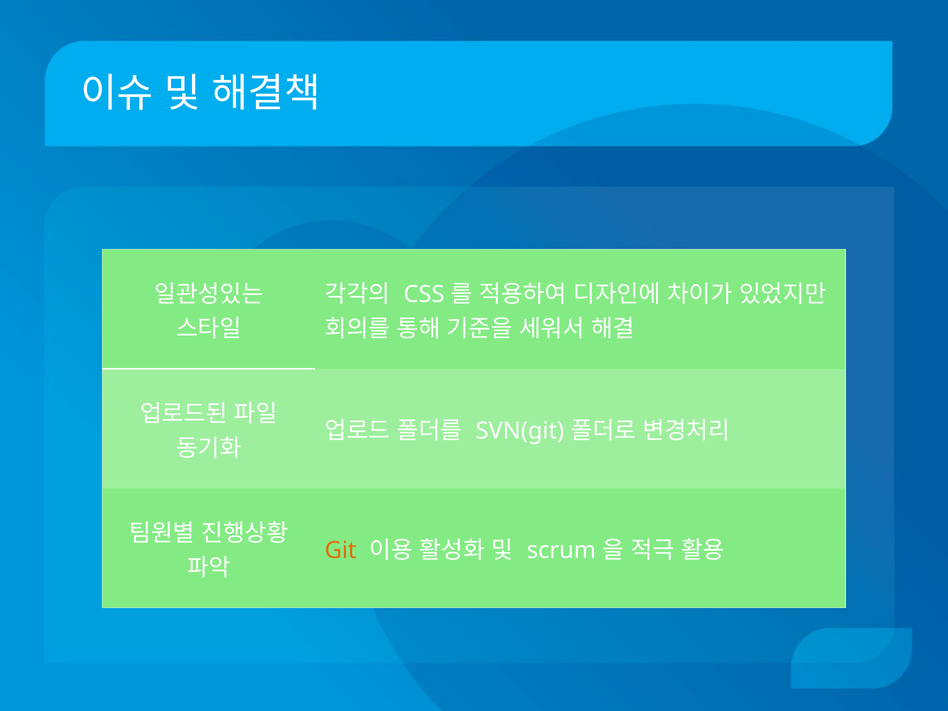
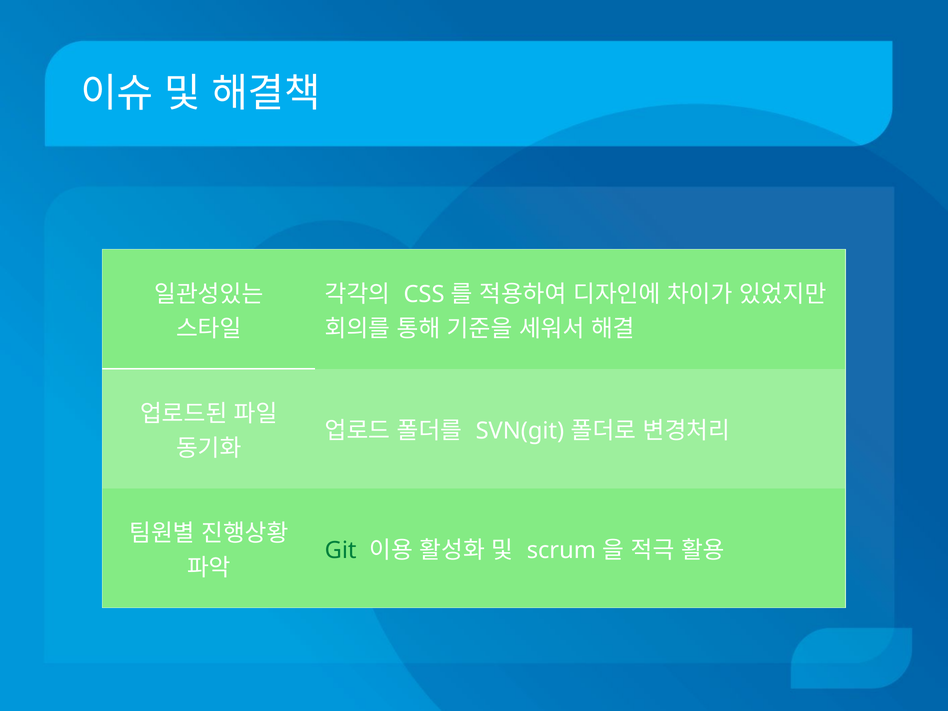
Git colour: orange -> green (341, 551)
